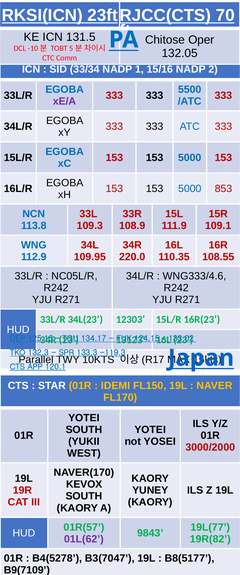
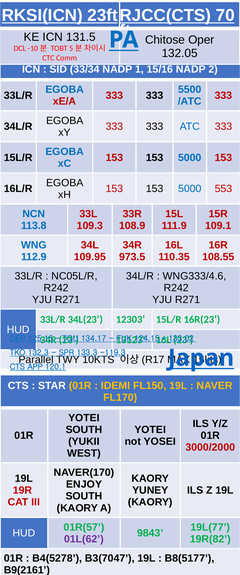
xE/A colour: purple -> red (64, 101)
853: 853 -> 553 (223, 188)
220.0: 220.0 -> 973.5 (132, 256)
KEVOX: KEVOX -> ENJOY (84, 484)
B9(7109: B9(7109 -> B9(2161 (27, 569)
